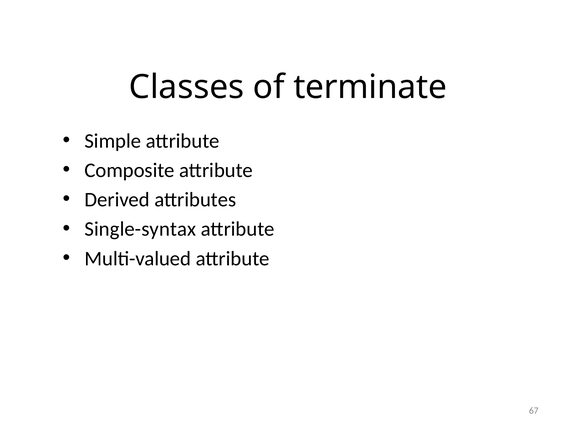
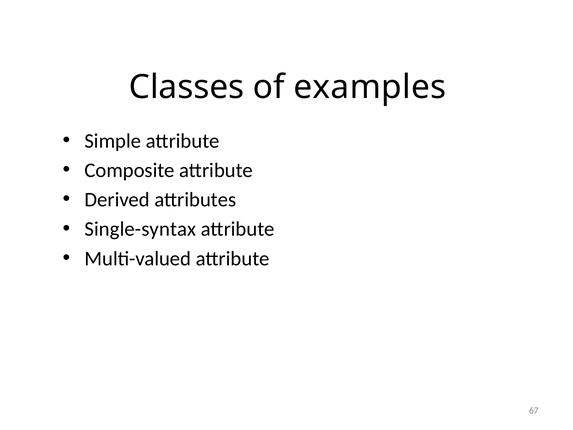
terminate: terminate -> examples (370, 87)
